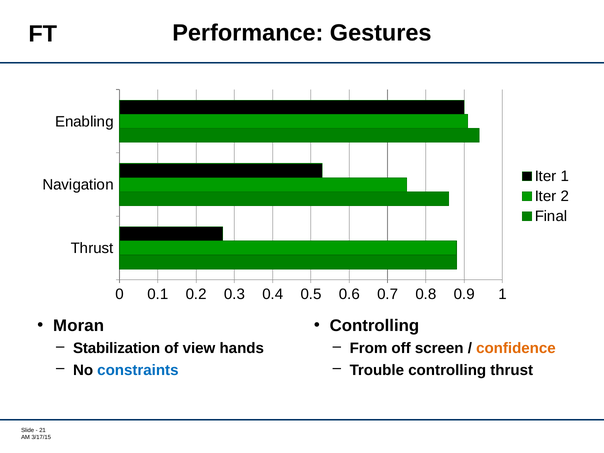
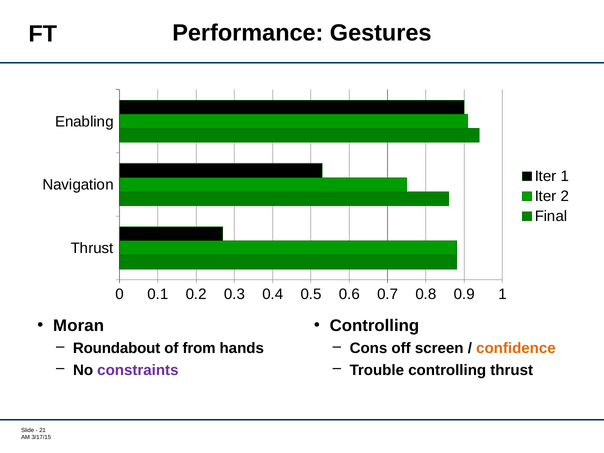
Stabilization: Stabilization -> Roundabout (117, 348)
view: view -> from (199, 348)
From: From -> Cons (368, 348)
constraints colour: blue -> purple (138, 370)
